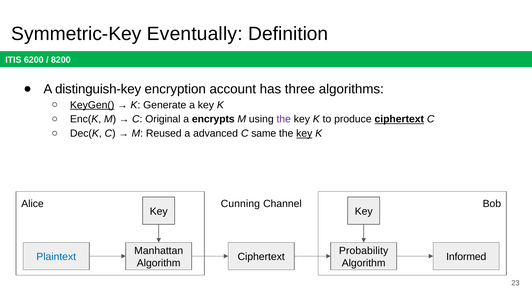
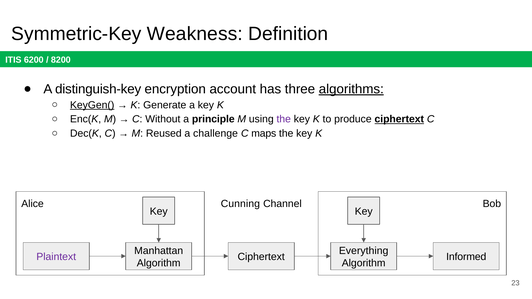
Eventually: Eventually -> Weakness (195, 34)
algorithms underline: none -> present (351, 89)
Original: Original -> Without (163, 119)
encrypts: encrypts -> principle (213, 119)
advanced: advanced -> challenge (216, 134)
same: same -> maps (264, 134)
key underline: present -> none (304, 134)
Probability: Probability -> Everything (364, 251)
Plaintext colour: blue -> purple (56, 257)
